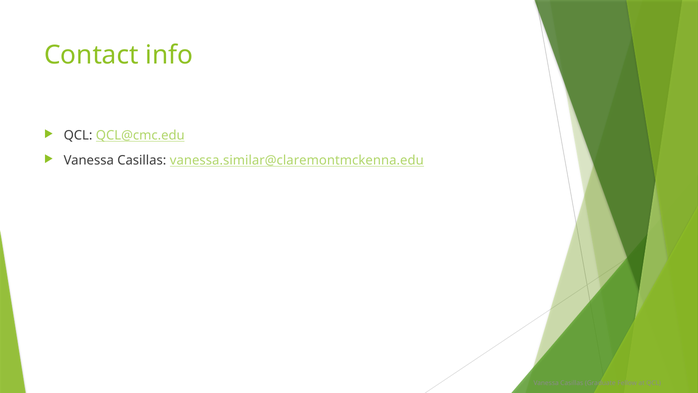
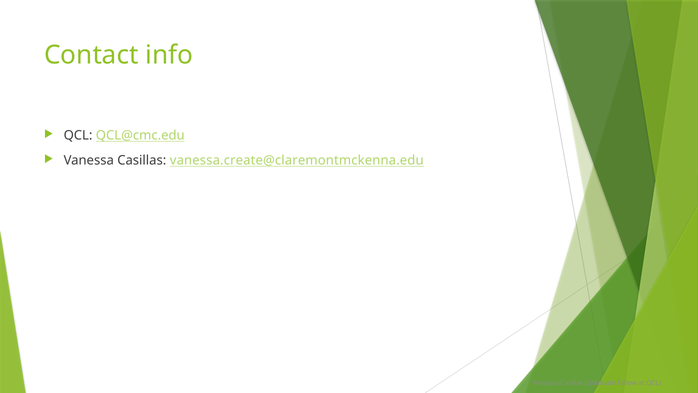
vanessa.similar@claremontmckenna.edu: vanessa.similar@claremontmckenna.edu -> vanessa.create@claremontmckenna.edu (297, 160)
